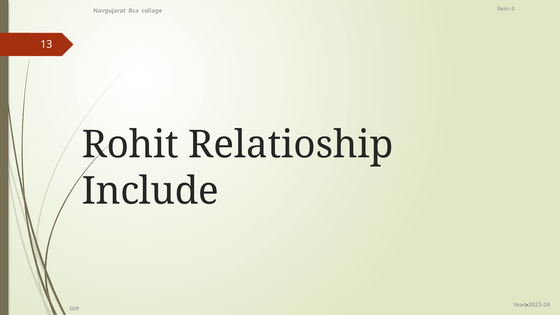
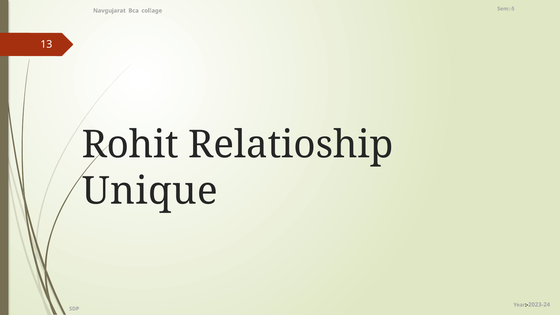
Include: Include -> Unique (150, 191)
